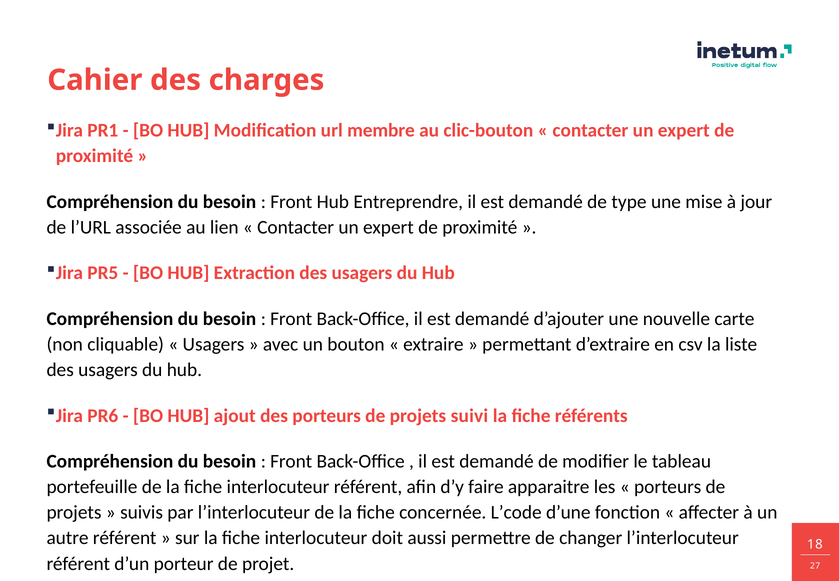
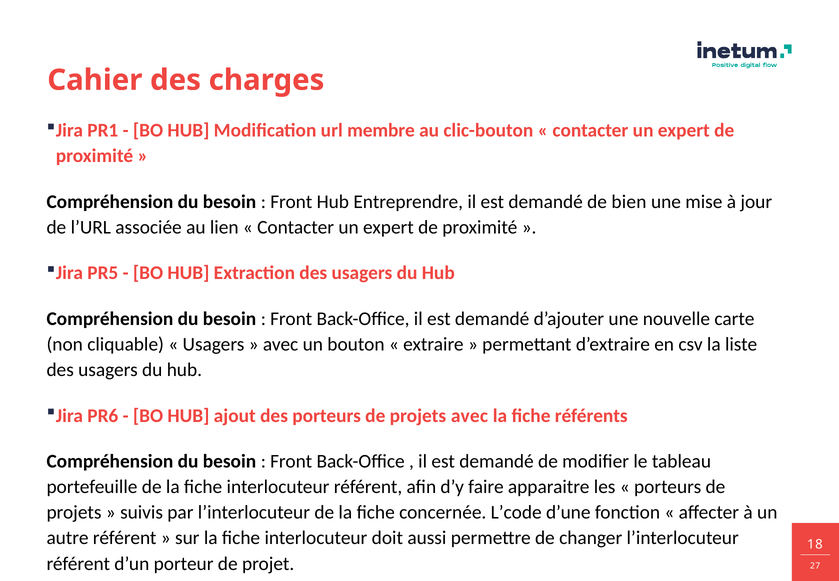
type: type -> bien (629, 202)
projets suivi: suivi -> avec (469, 416)
